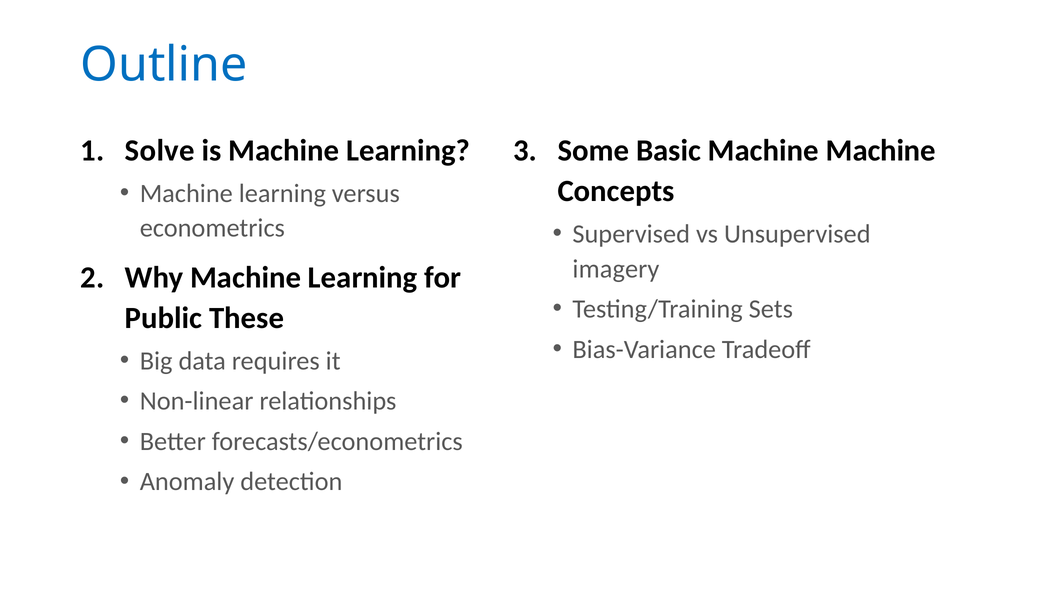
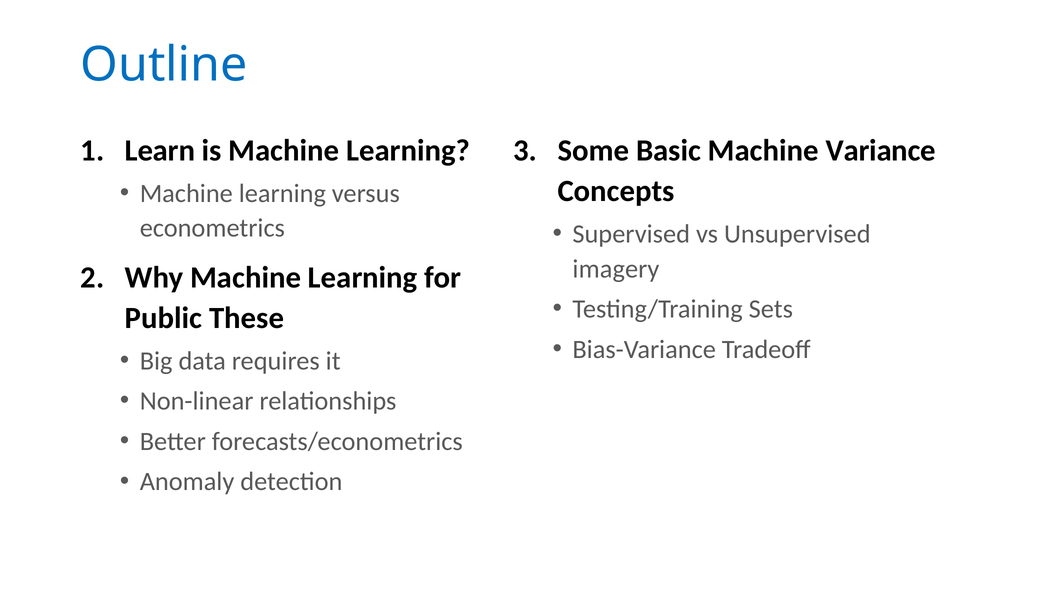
Solve: Solve -> Learn (160, 151)
Machine Machine: Machine -> Variance (881, 151)
